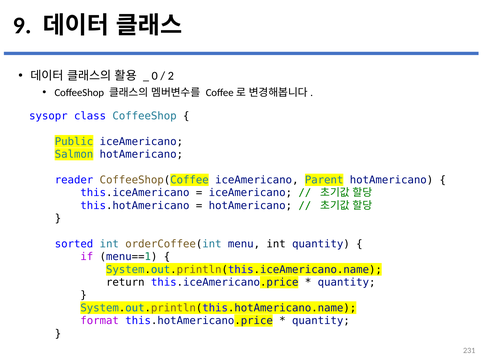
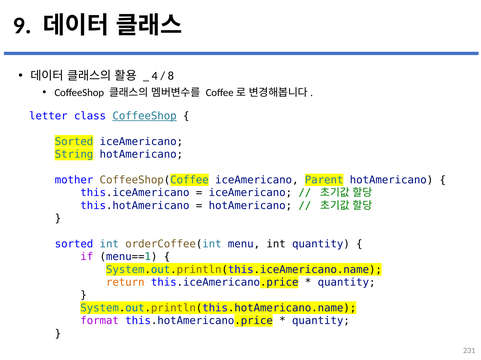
0: 0 -> 4 (155, 76)
2: 2 -> 8 (171, 76)
sysopr: sysopr -> letter (48, 116)
CoffeeShop underline: none -> present (145, 116)
Public: Public -> Sorted (74, 142)
Salmon: Salmon -> String (74, 155)
reader: reader -> mother (74, 180)
return colour: black -> orange (125, 283)
